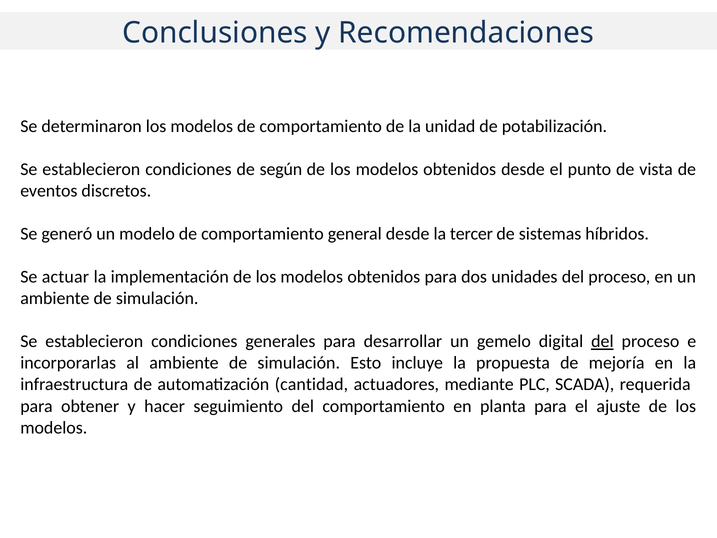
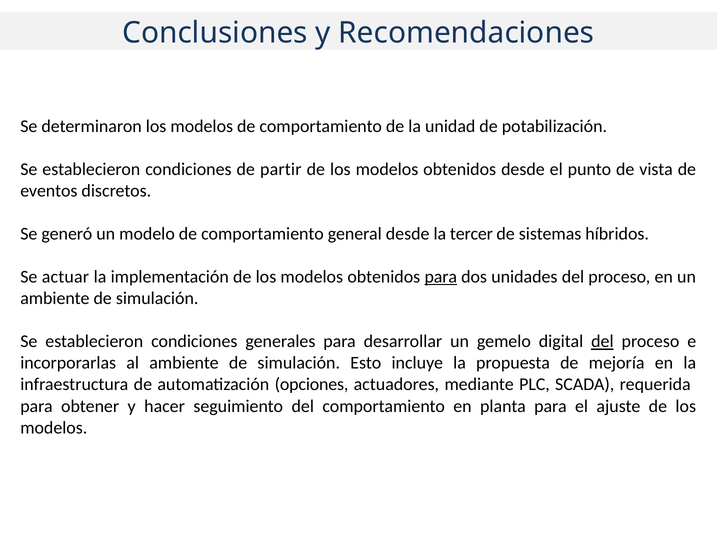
según: según -> partir (281, 169)
para underline: none -> present (441, 277)
cantidad: cantidad -> opciones (312, 384)
